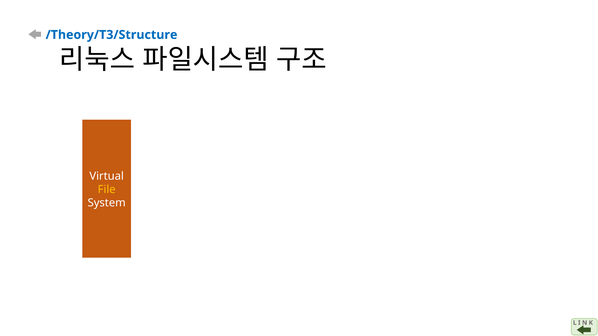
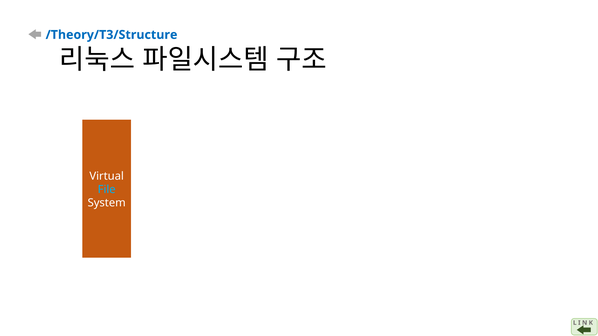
File colour: yellow -> light blue (107, 190)
